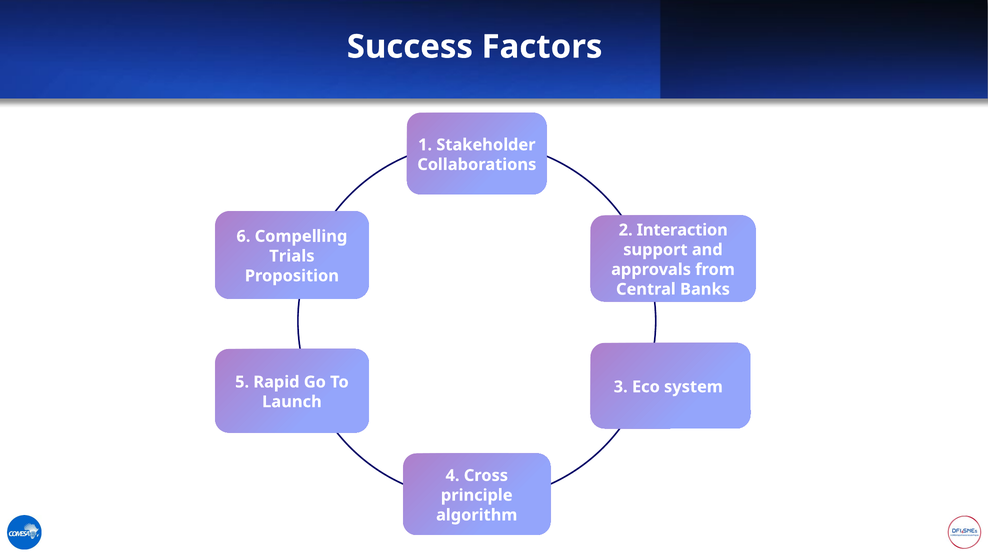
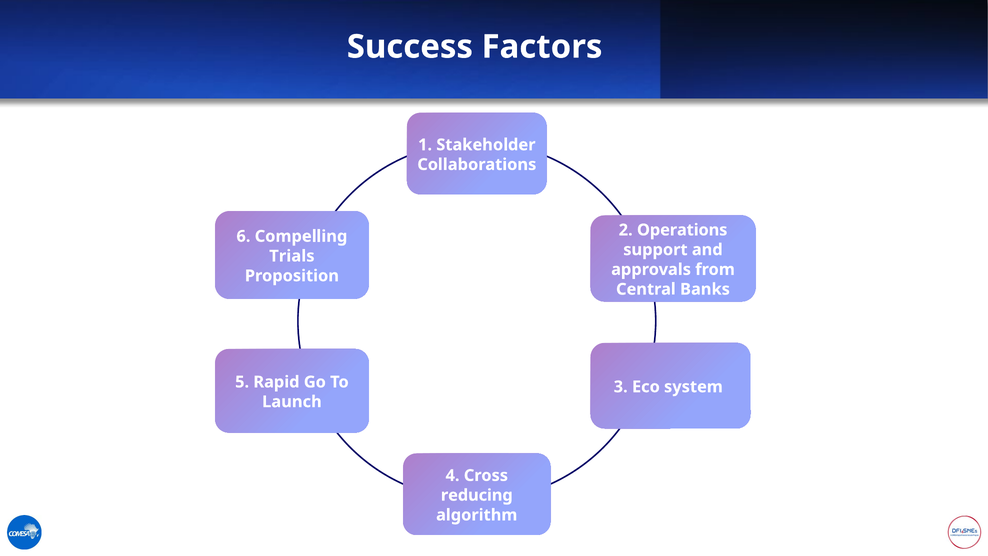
Interaction: Interaction -> Operations (682, 230)
principle: principle -> reducing (477, 495)
